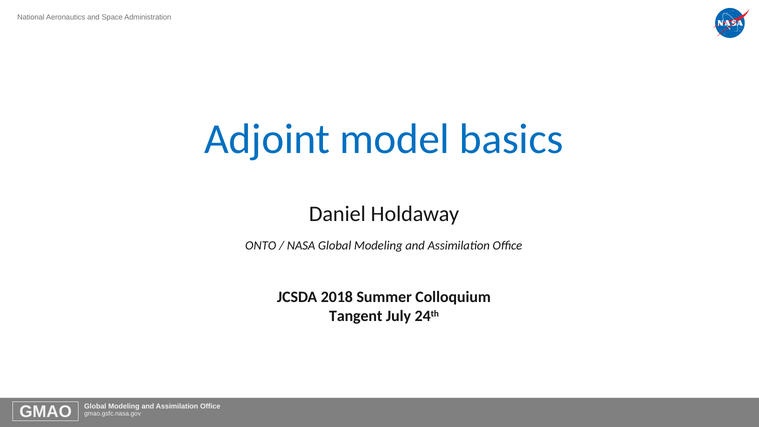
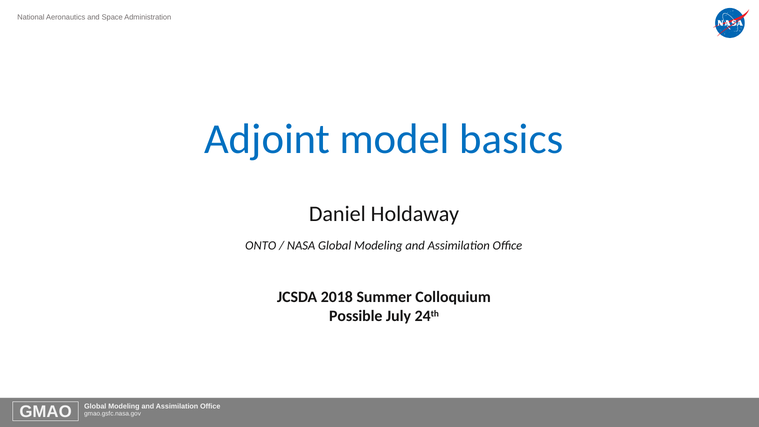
Tangent: Tangent -> Possible (356, 316)
